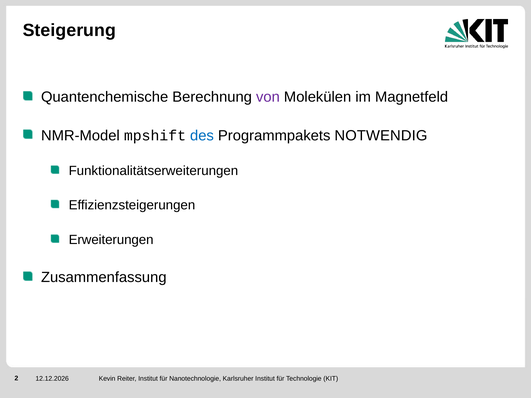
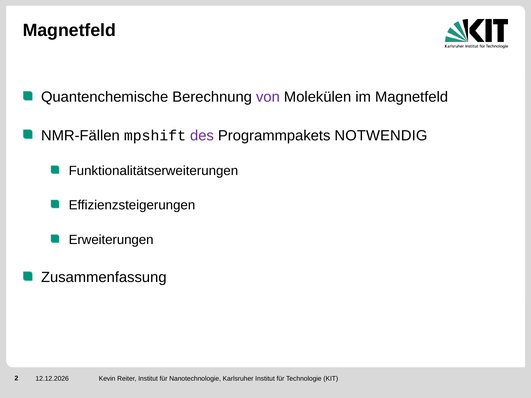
Steigerung: Steigerung -> Magnetfeld (69, 30)
NMR-Model: NMR-Model -> NMR-Fällen (80, 136)
des colour: blue -> purple (202, 136)
